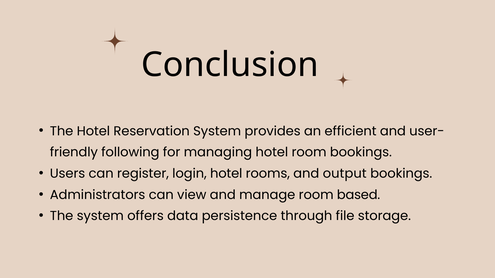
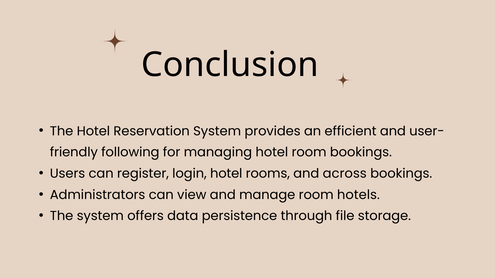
output: output -> across (345, 174)
based: based -> hotels (358, 195)
